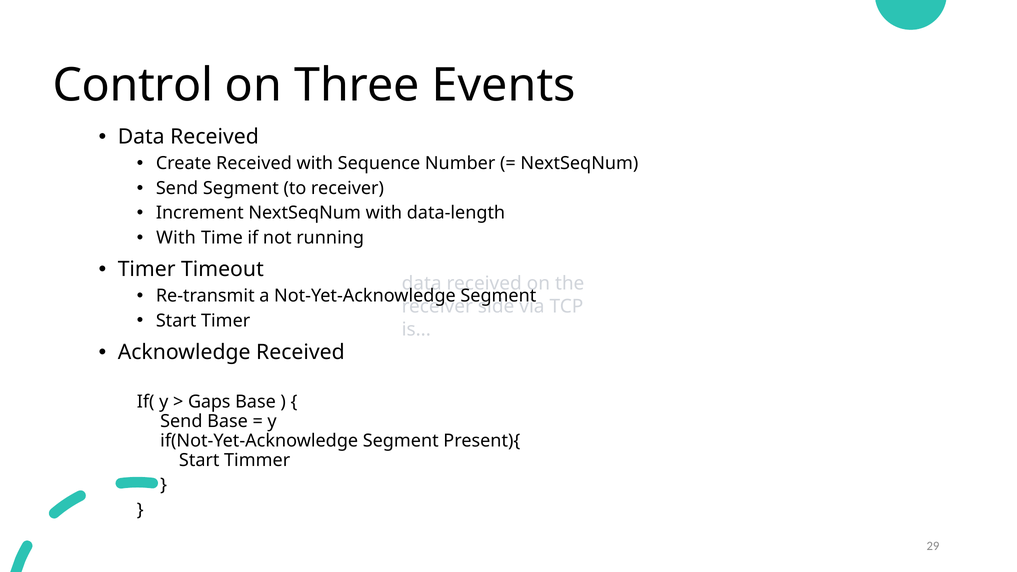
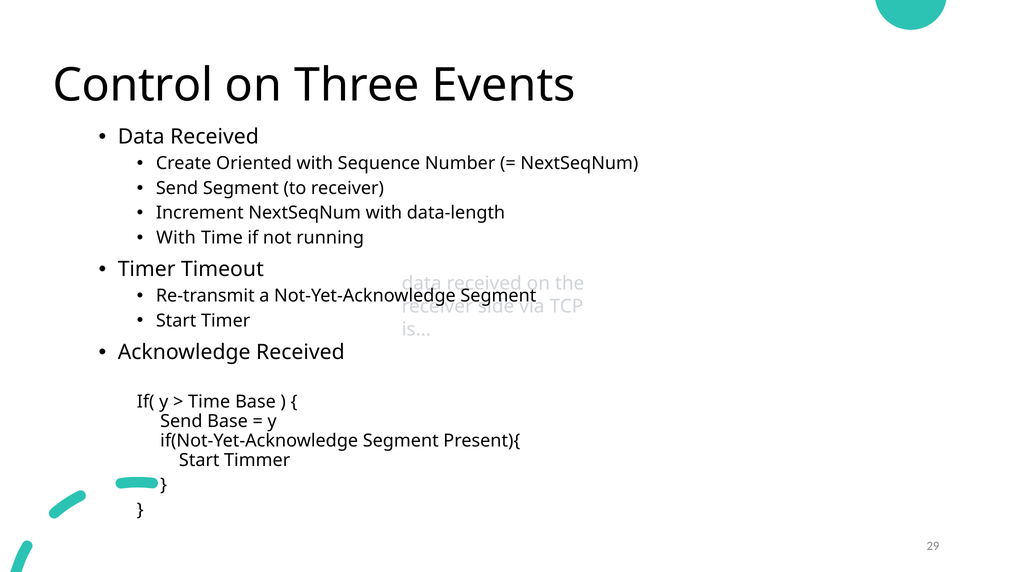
Create Received: Received -> Oriented (254, 163)
Gaps: Gaps -> Time (209, 402)
